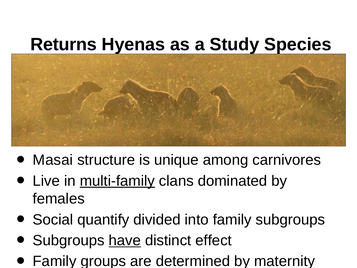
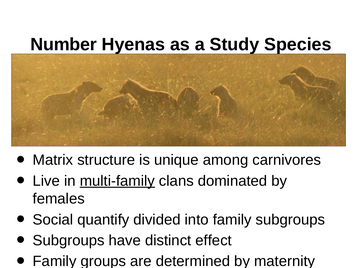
Returns: Returns -> Number (64, 44)
Masai: Masai -> Matrix (53, 160)
have underline: present -> none (125, 240)
